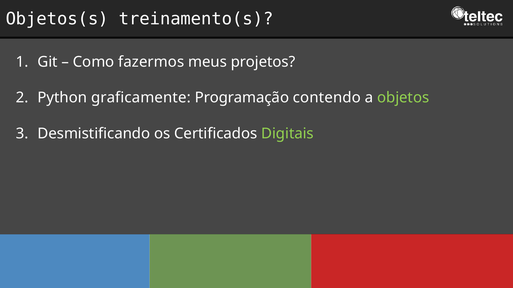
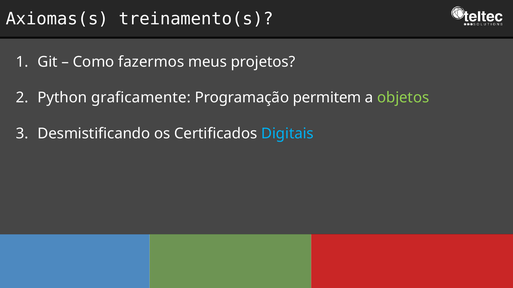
Objetos(s: Objetos(s -> Axiomas(s (57, 19)
contendo: contendo -> permitem (327, 98)
Digitais colour: light green -> light blue (287, 134)
